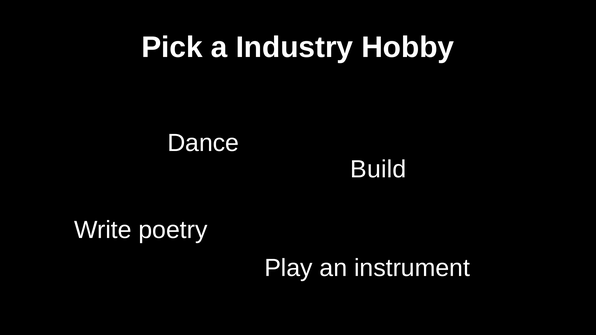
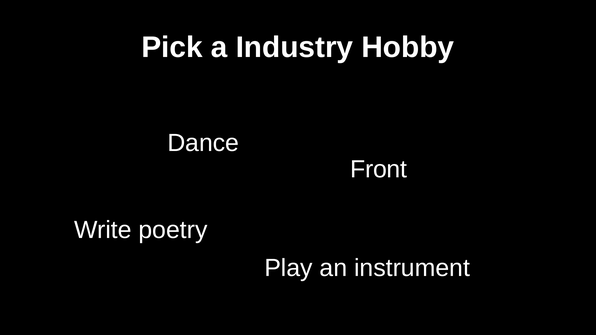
Build: Build -> Front (379, 169)
